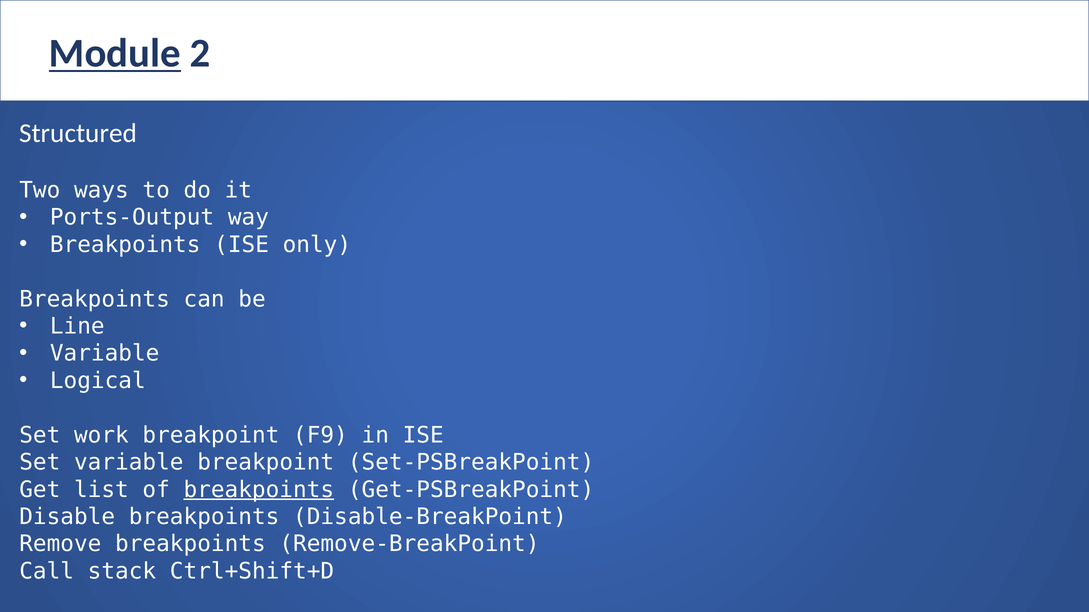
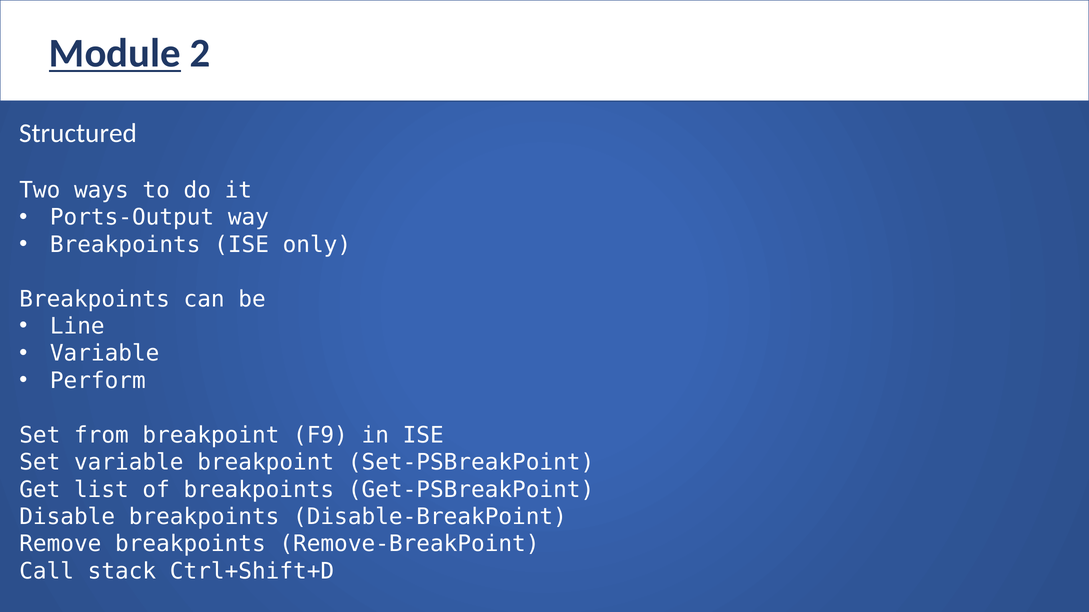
Logical: Logical -> Perform (98, 381)
work: work -> from (101, 436)
breakpoints underline: present -> none (259, 490)
